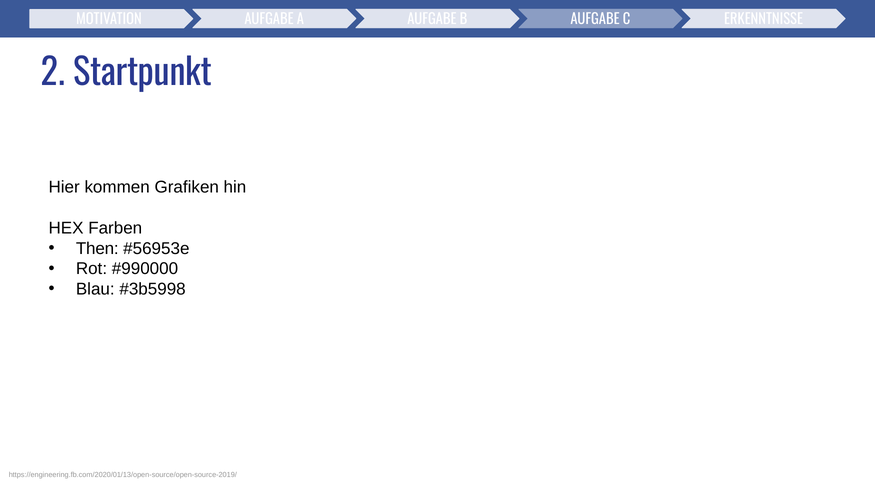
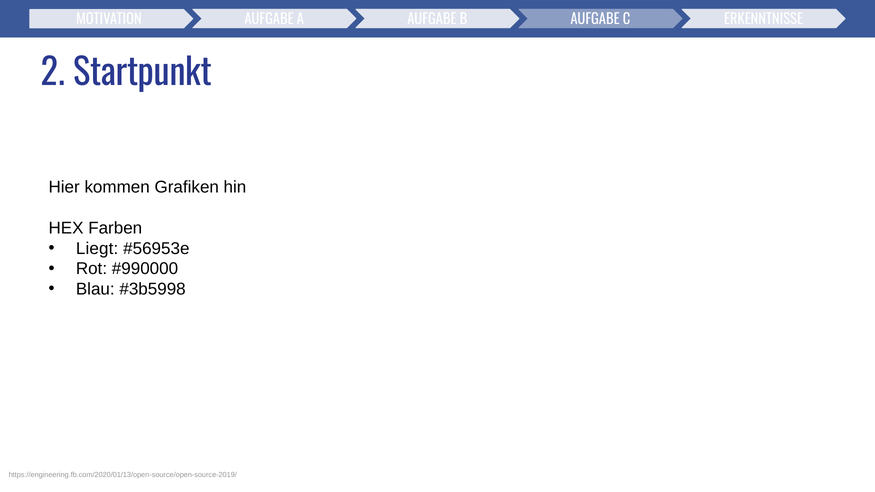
Then: Then -> Liegt (97, 249)
